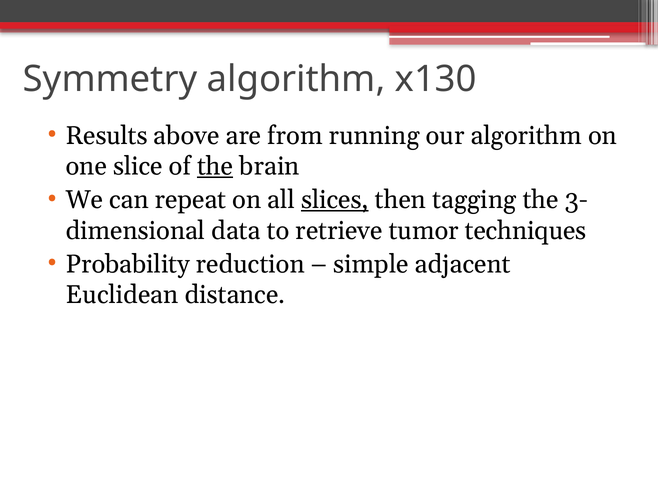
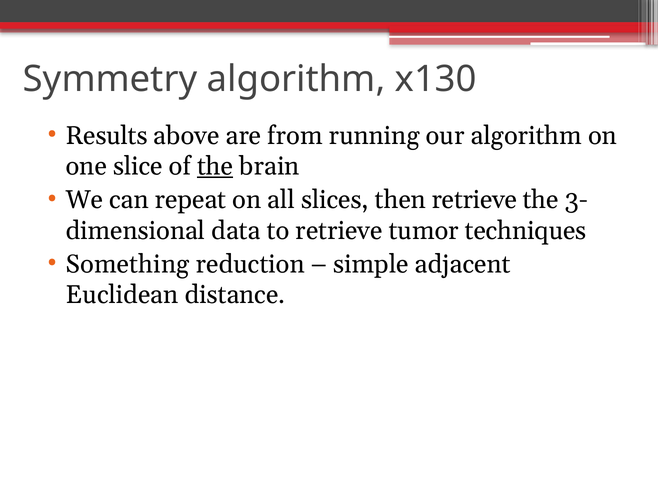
slices underline: present -> none (335, 200)
then tagging: tagging -> retrieve (474, 200)
Probability: Probability -> Something (128, 264)
